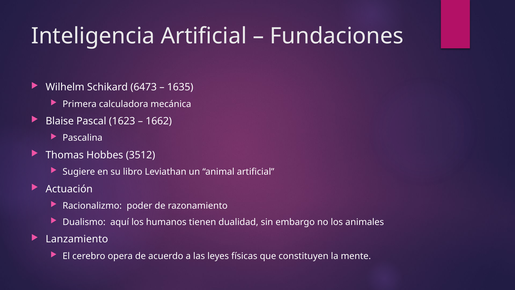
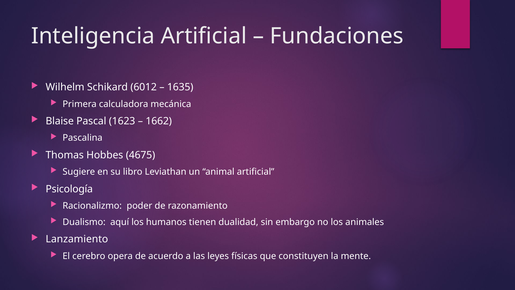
6473: 6473 -> 6012 (144, 87)
3512: 3512 -> 4675 (140, 155)
Actuación: Actuación -> Psicología (69, 189)
